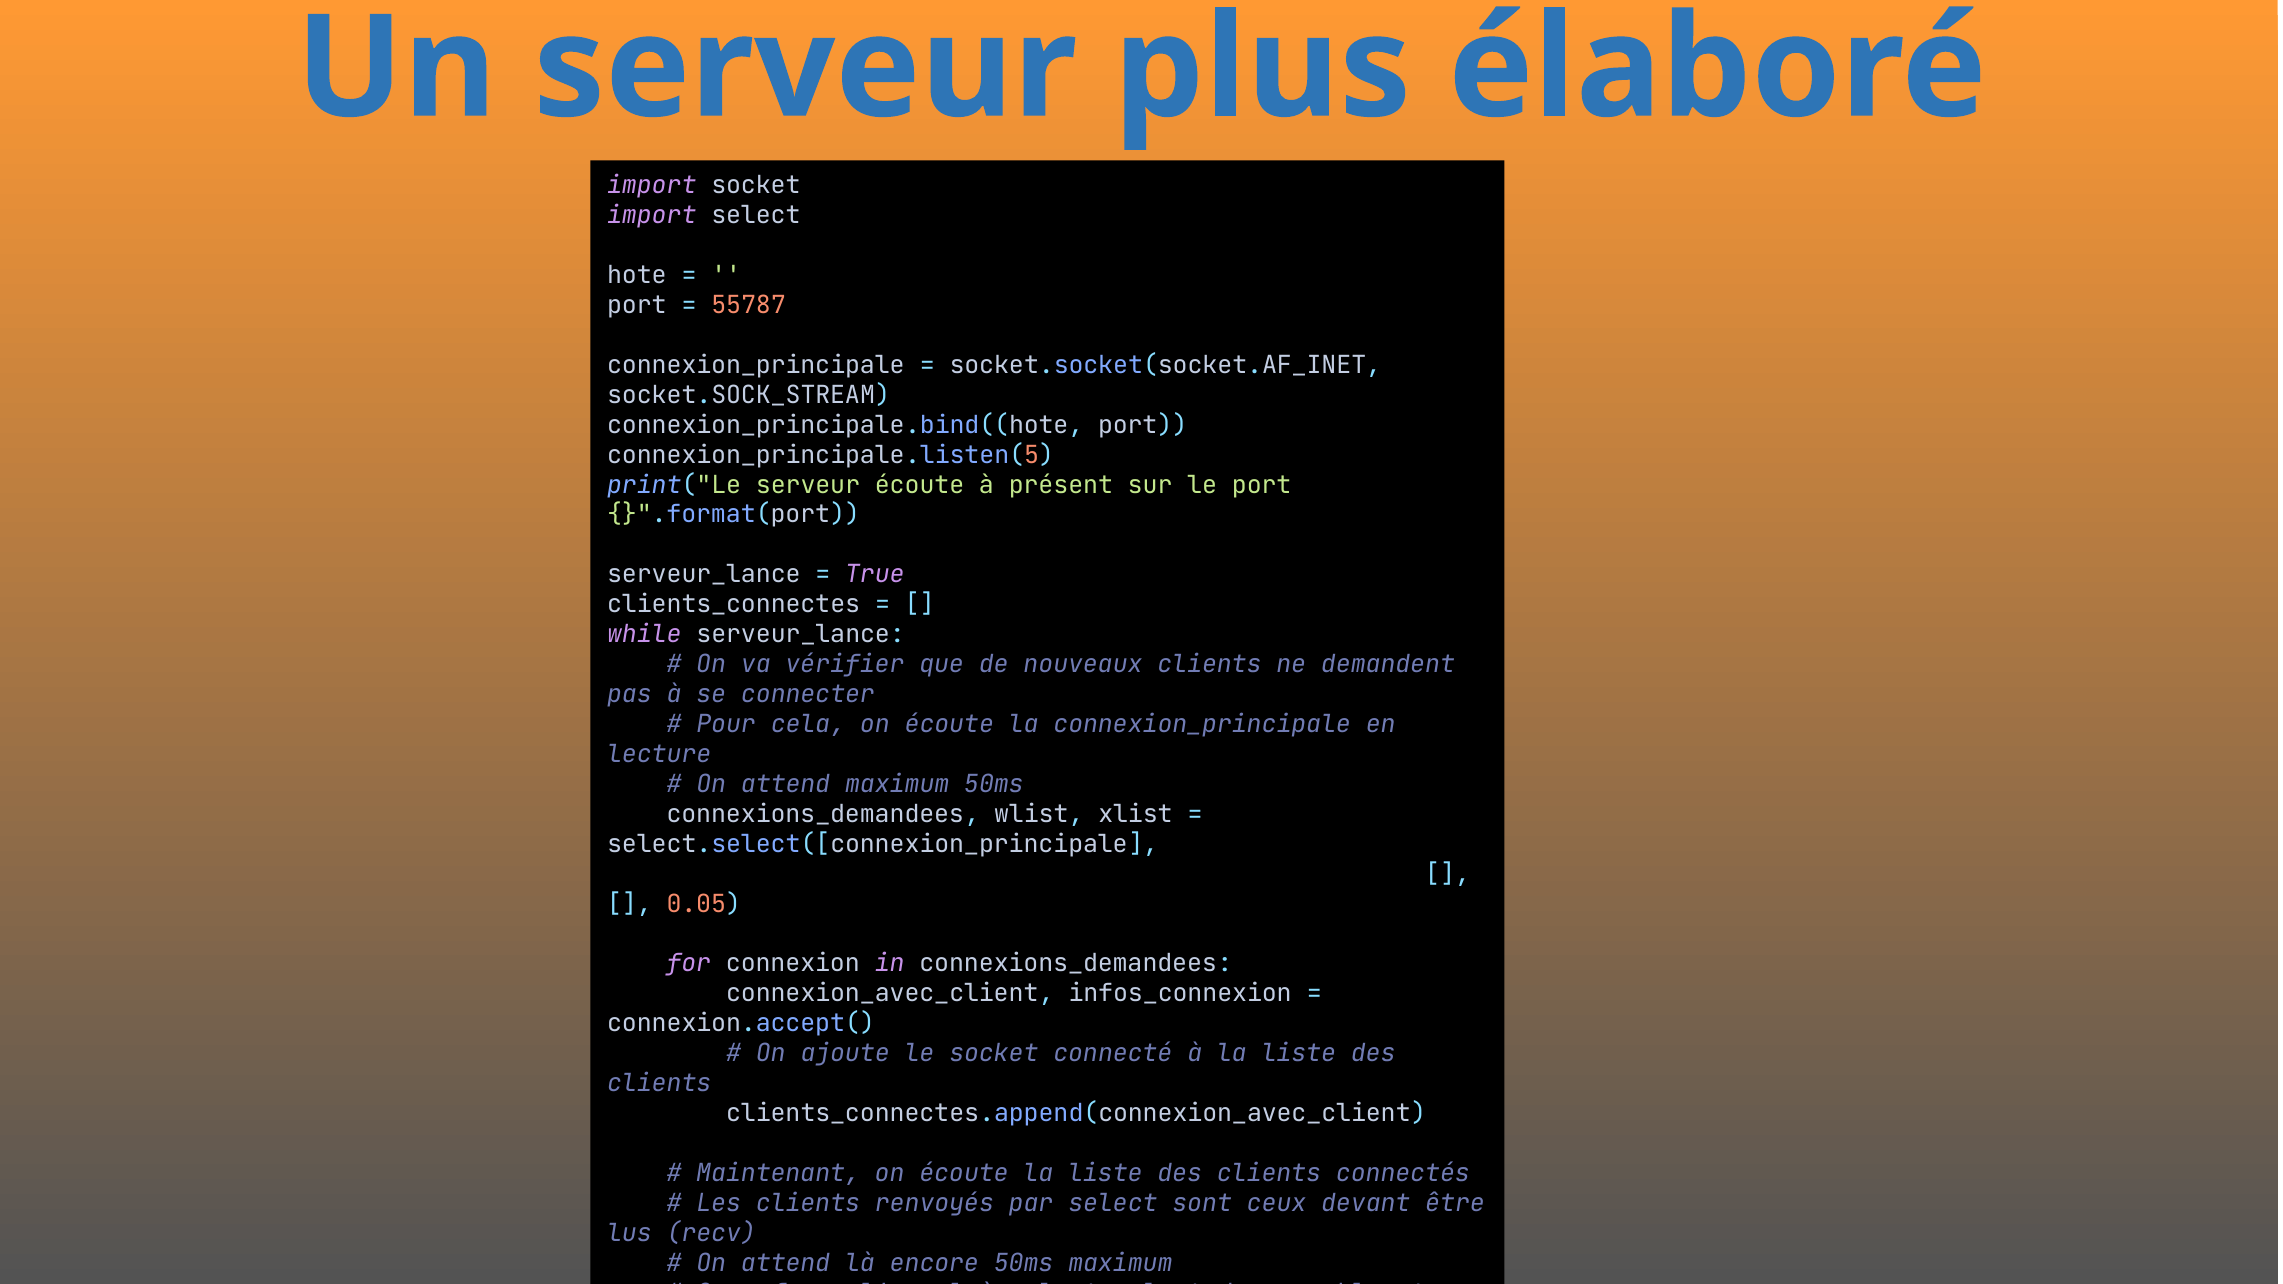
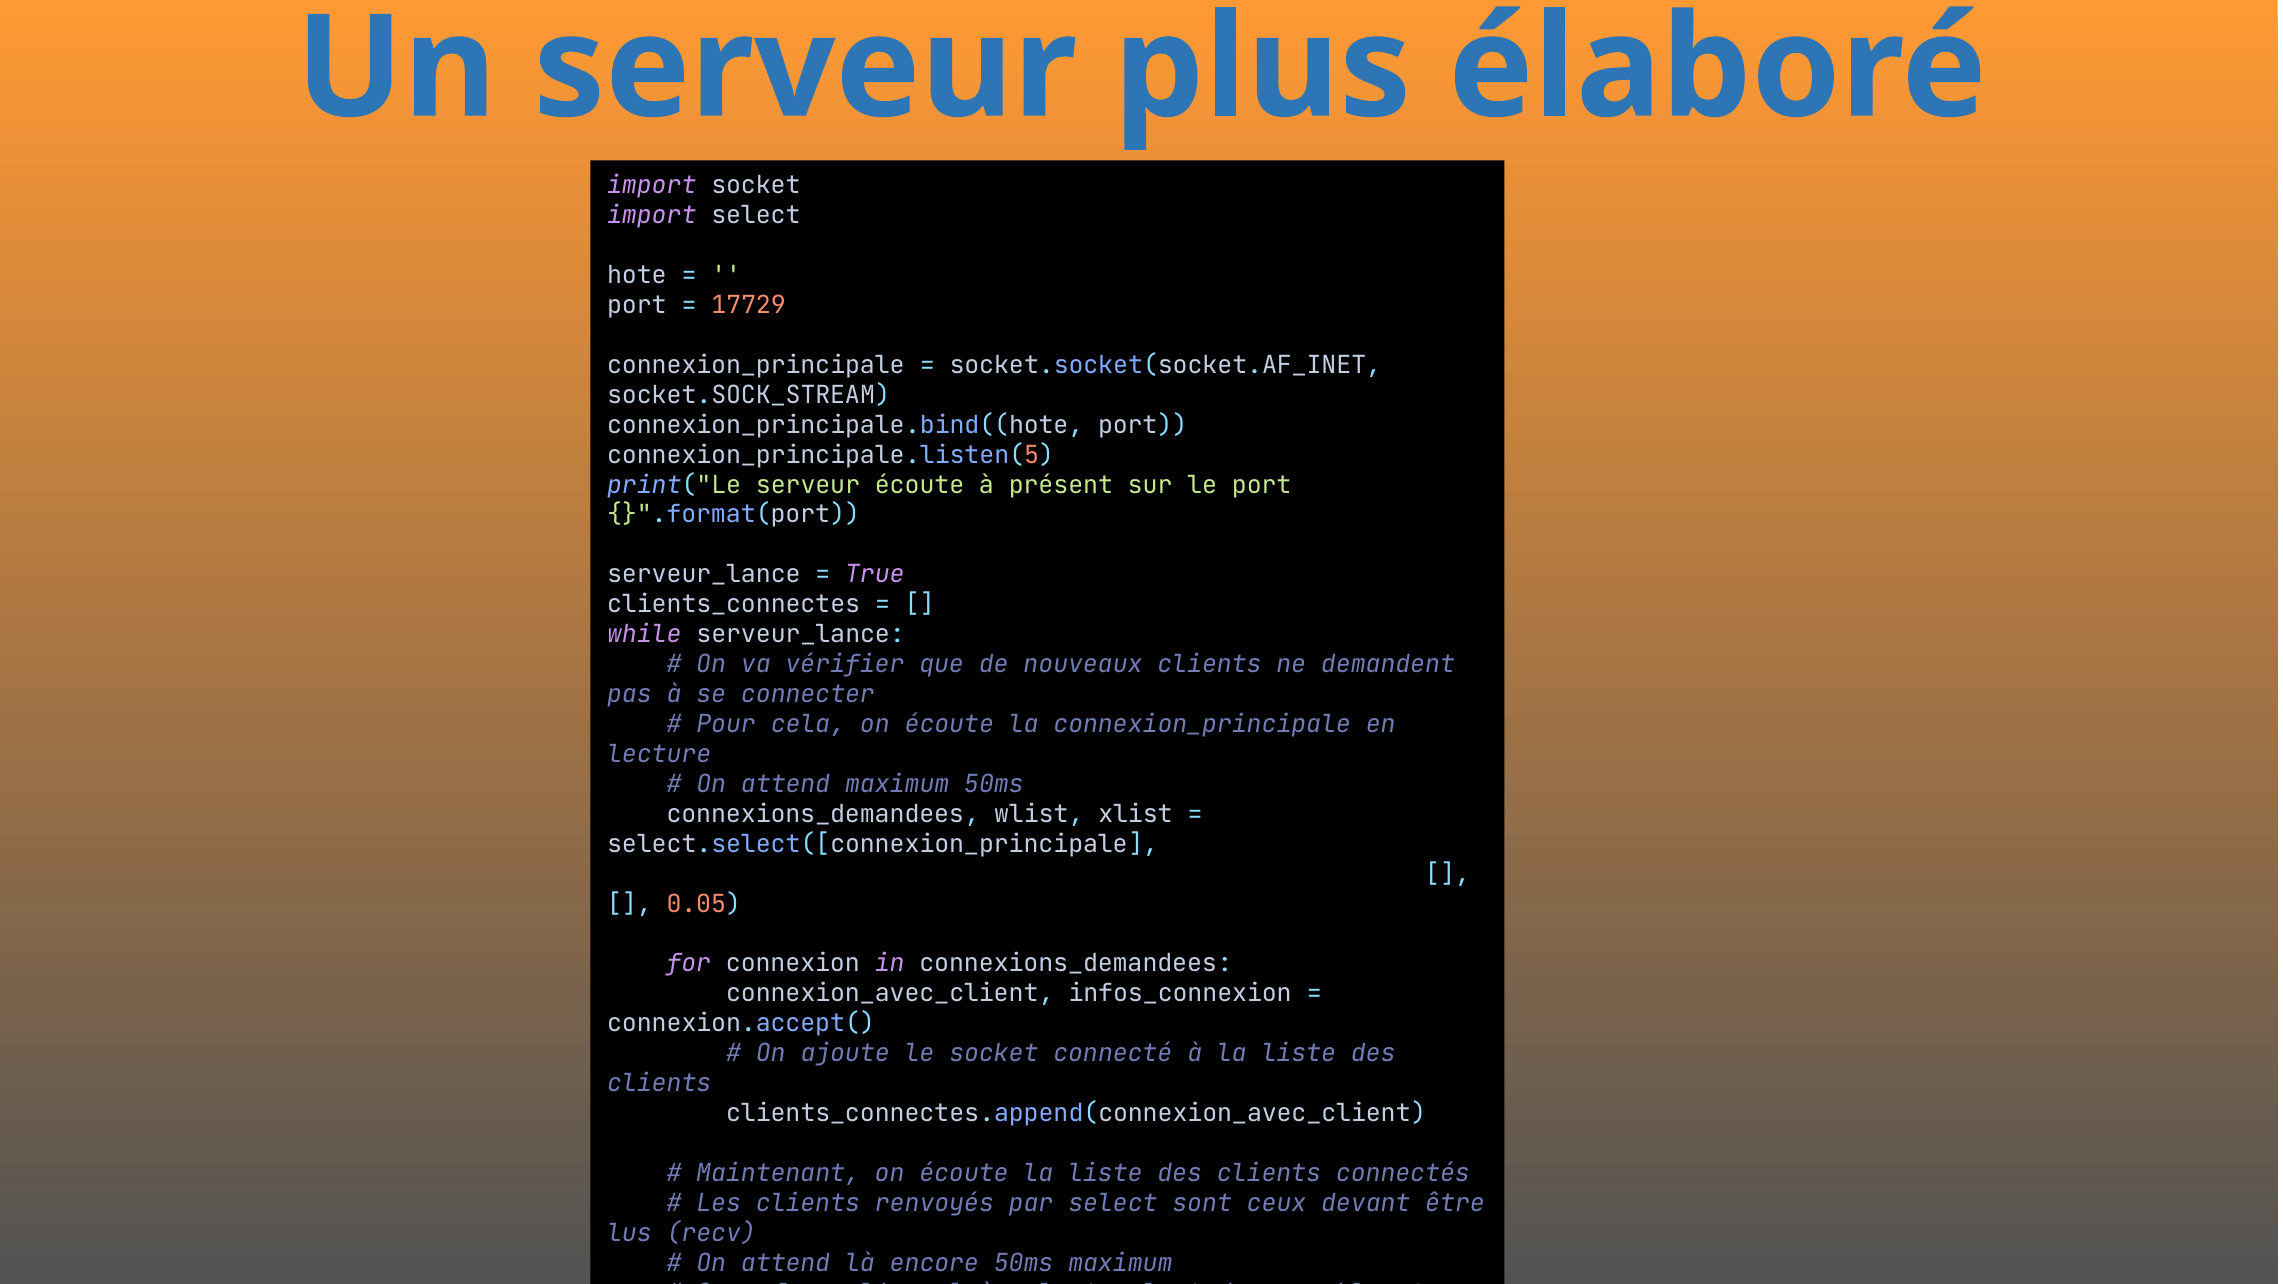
55787: 55787 -> 17729 (749, 305)
